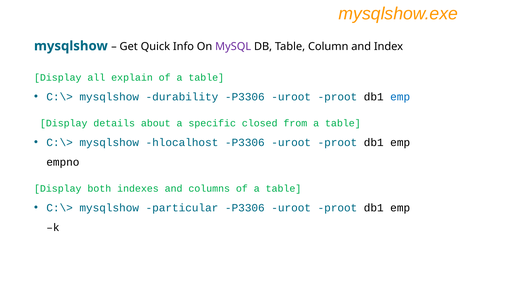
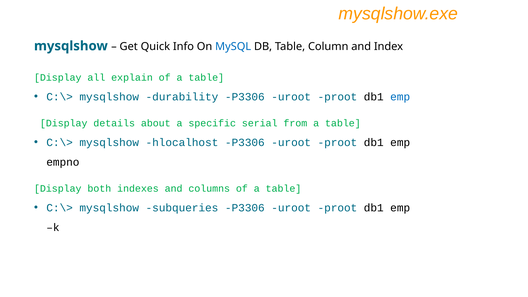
MySQL colour: purple -> blue (233, 47)
closed: closed -> serial (260, 123)
particular: particular -> subqueries (182, 208)
